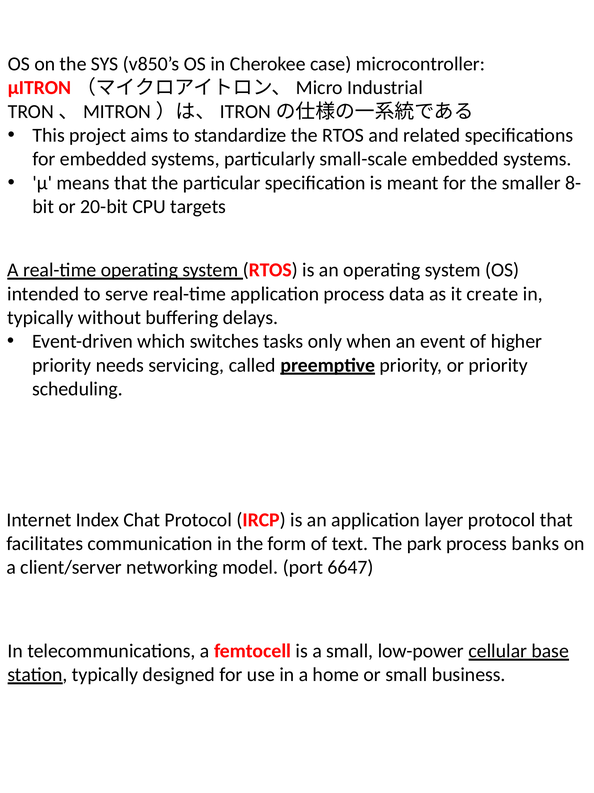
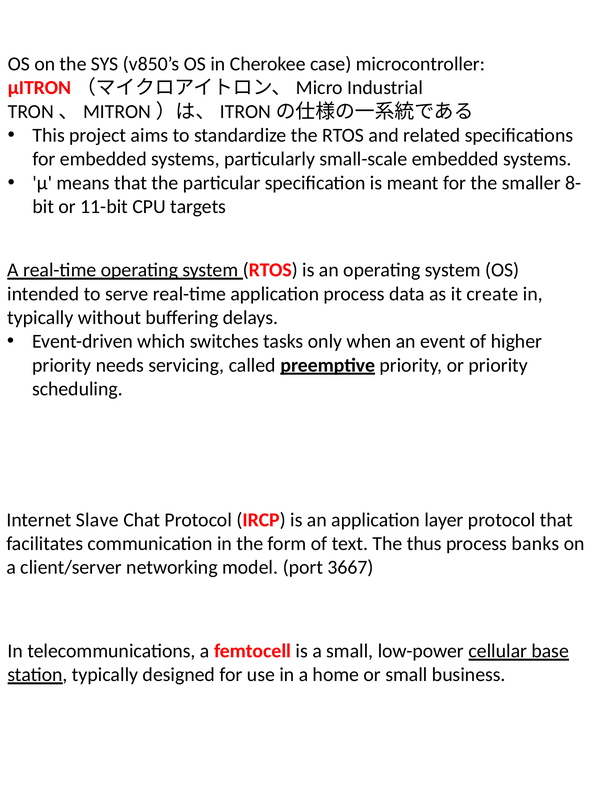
20-bit: 20-bit -> 11-bit (104, 206)
Index: Index -> Slave (97, 519)
park: park -> thus (424, 543)
6647: 6647 -> 3667 (351, 567)
